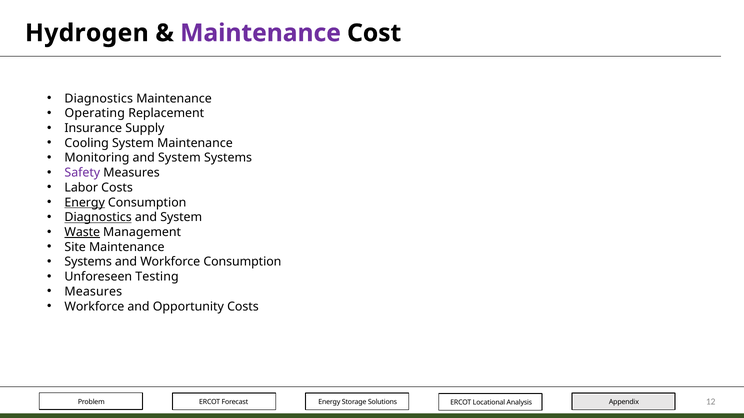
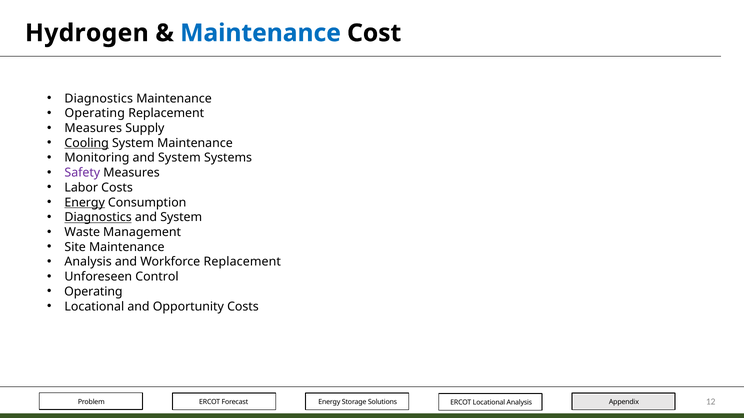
Maintenance colour: purple -> blue (261, 33)
Insurance: Insurance -> Measures (93, 128)
Cooling underline: none -> present (87, 143)
Waste underline: present -> none (82, 232)
Systems: Systems -> Analysis (88, 262)
Workforce Consumption: Consumption -> Replacement (242, 262)
Testing: Testing -> Control (157, 277)
Measures: Measures -> Operating (93, 292)
Workforce: Workforce -> Locational (94, 307)
